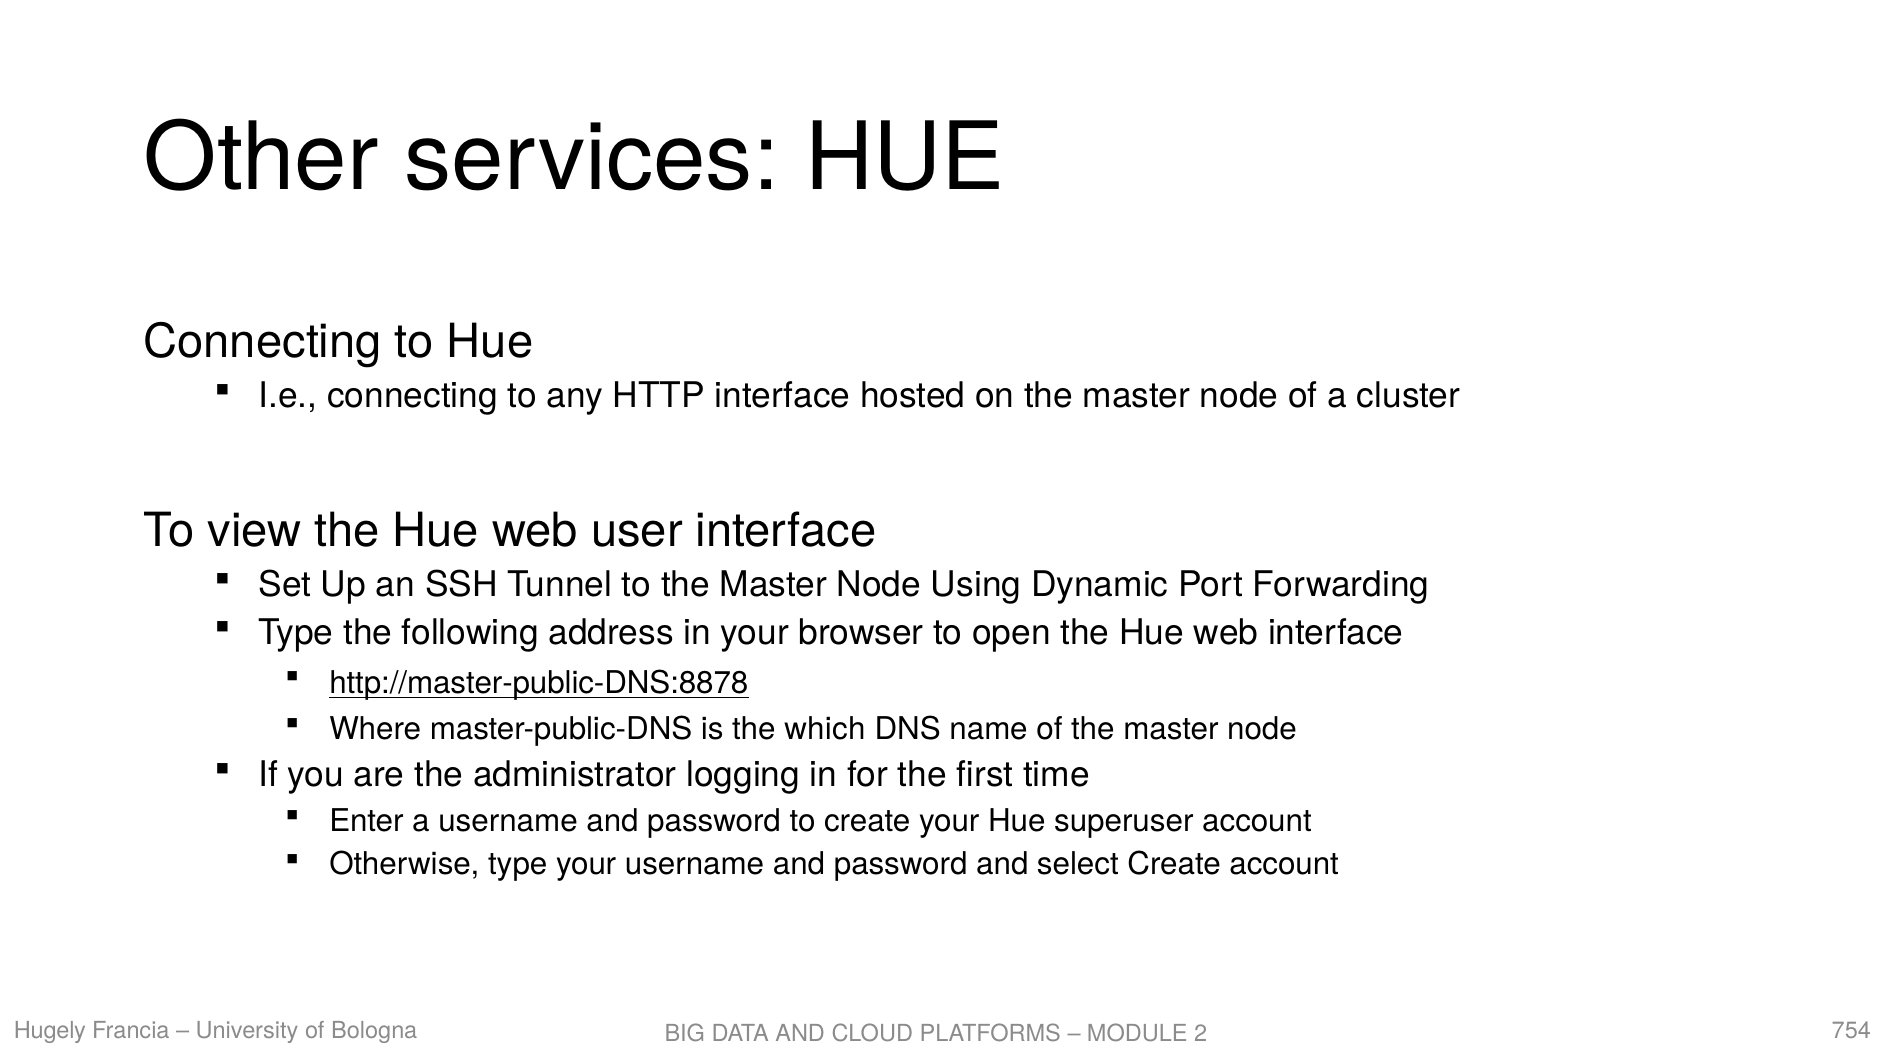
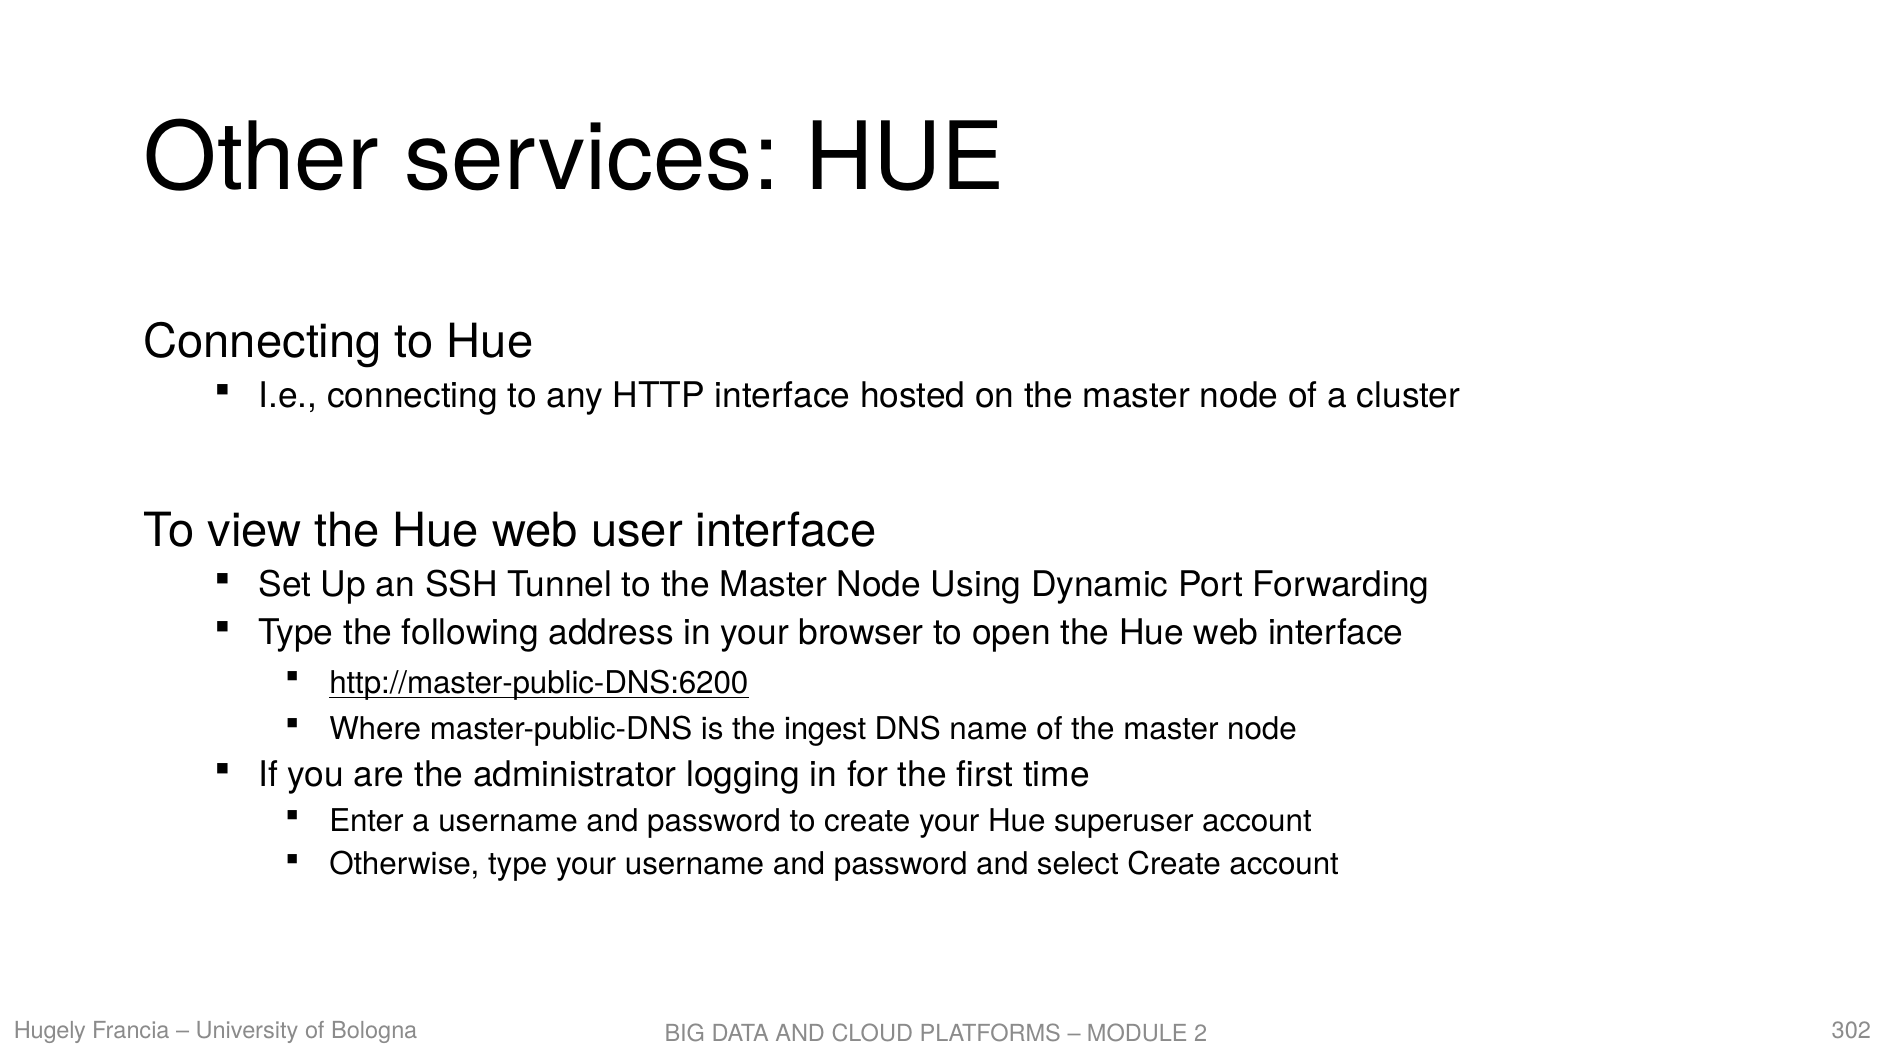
http://master-public-DNS:8878: http://master-public-DNS:8878 -> http://master-public-DNS:6200 (539, 683)
which: which -> ingest (825, 729)
754: 754 -> 302 (1851, 1031)
